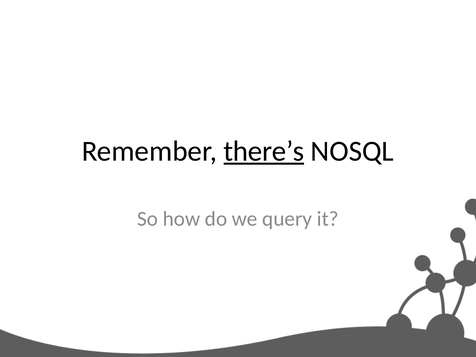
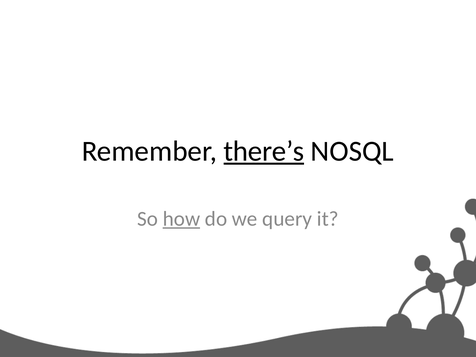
how underline: none -> present (181, 219)
